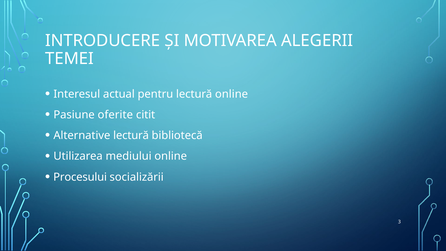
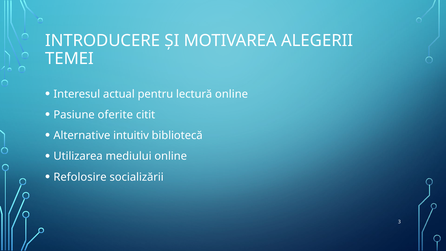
Alternative lectură: lectură -> intuitiv (131, 136)
Procesului: Procesului -> Refolosire (80, 177)
